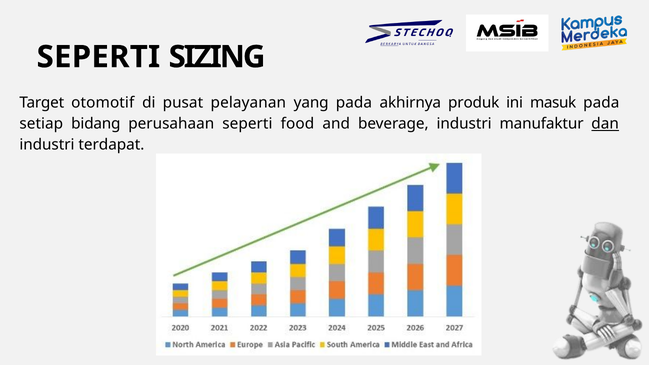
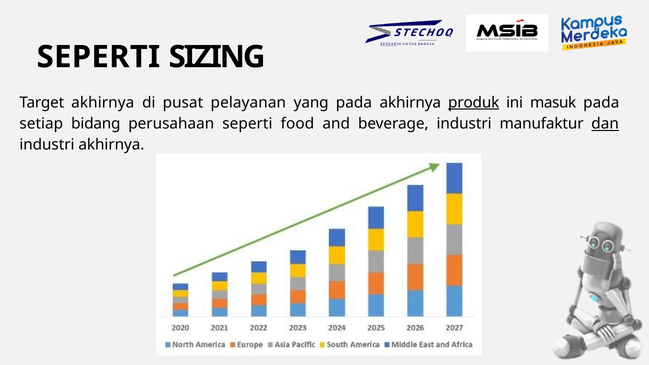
Target otomotif: otomotif -> akhirnya (103, 103)
produk underline: none -> present (474, 103)
industri terdapat: terdapat -> akhirnya (111, 145)
